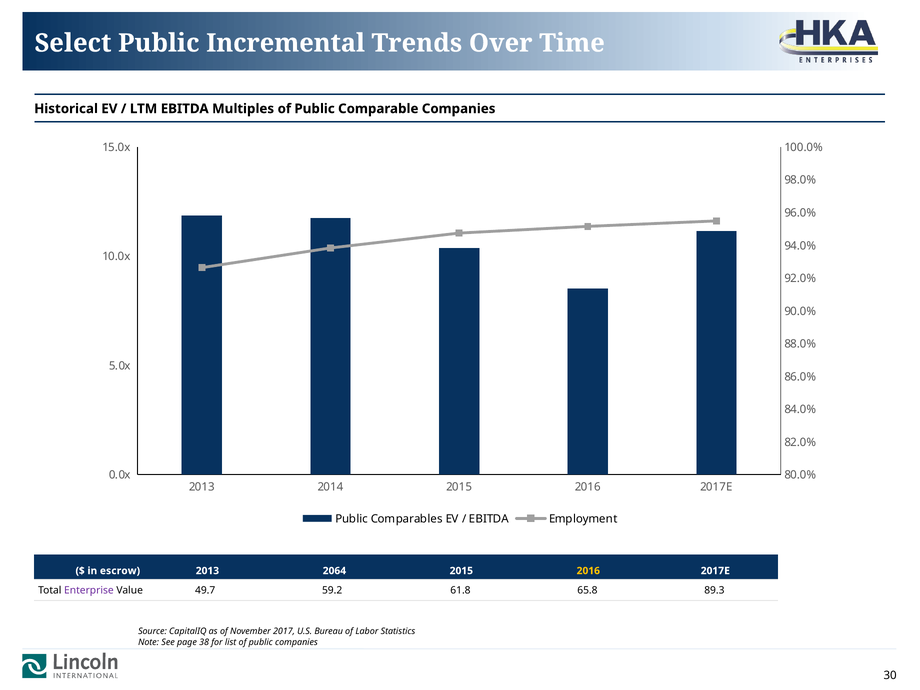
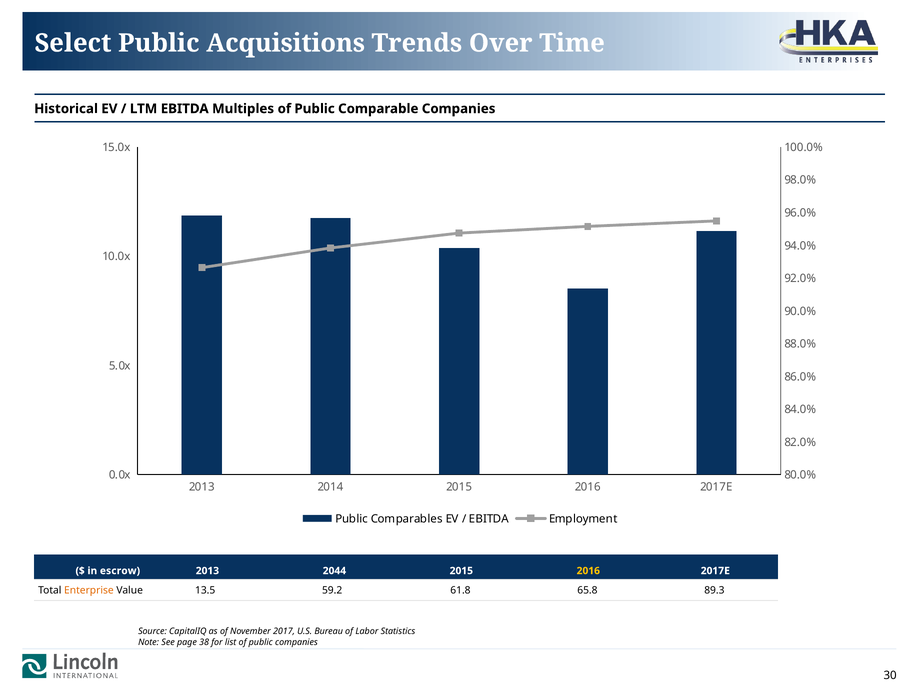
Incremental: Incremental -> Acquisitions (286, 43)
2064: 2064 -> 2044 (334, 571)
Enterprise colour: purple -> orange (89, 591)
49.7: 49.7 -> 13.5 (205, 591)
